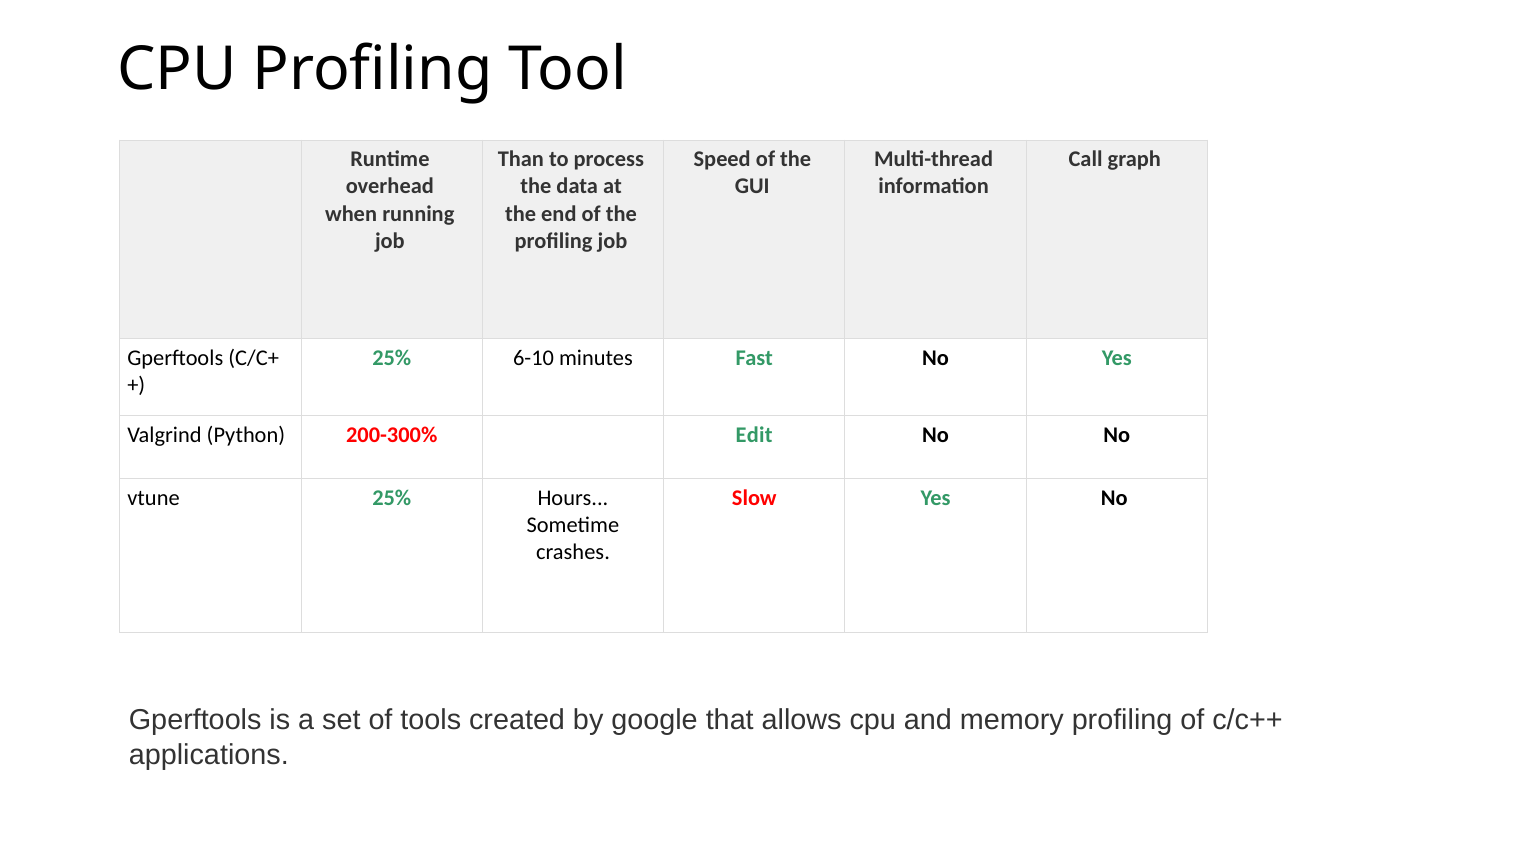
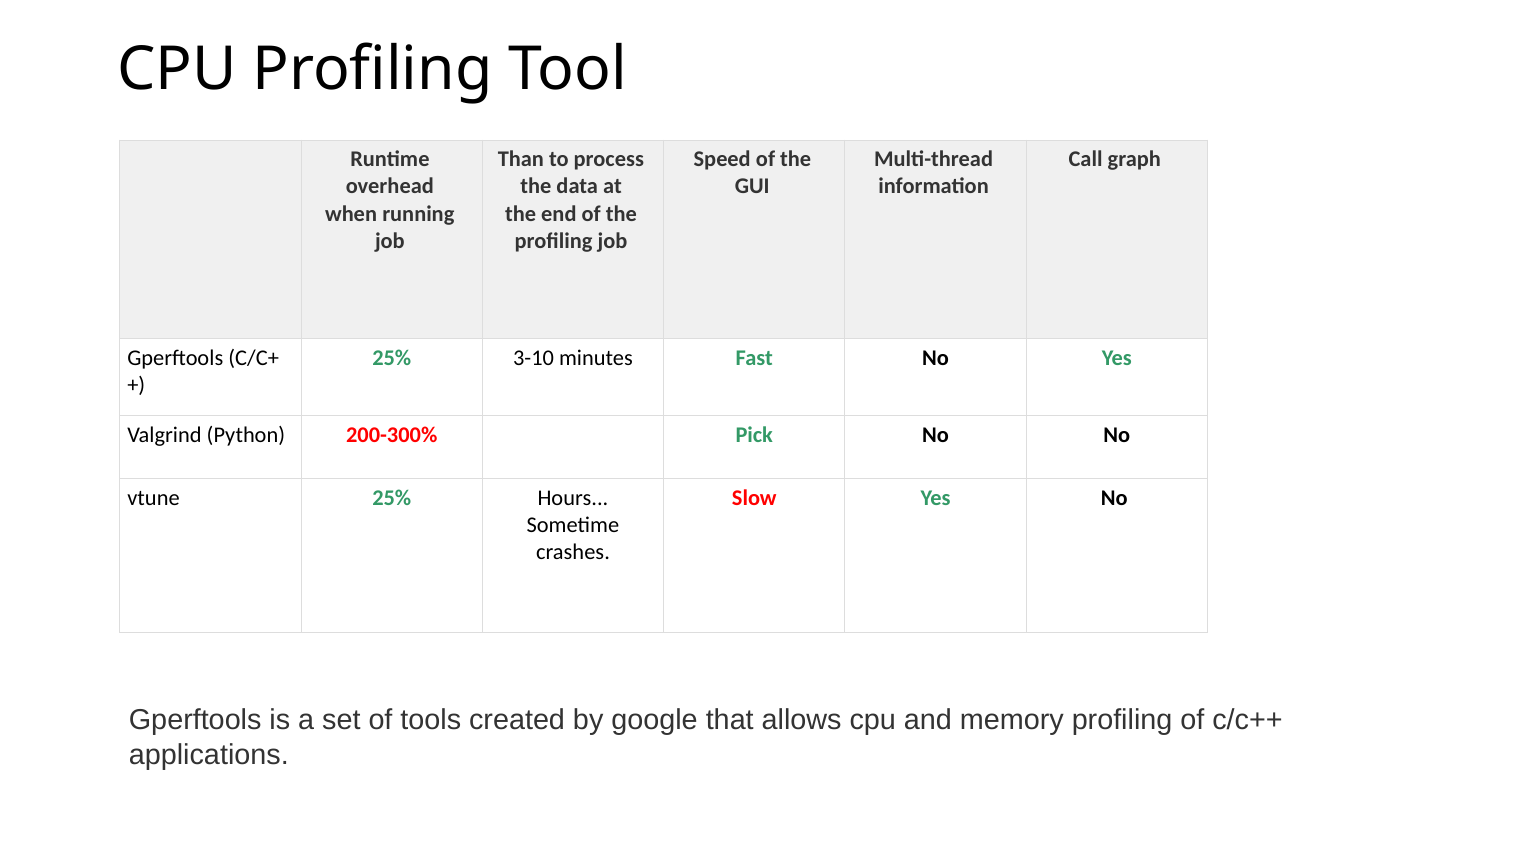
6-10: 6-10 -> 3-10 (533, 358)
Edit: Edit -> Pick (754, 435)
